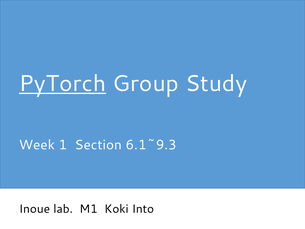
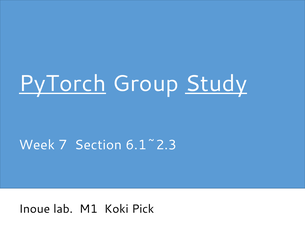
Study underline: none -> present (216, 83)
1: 1 -> 7 (63, 145)
6.1~9.3: 6.1~9.3 -> 6.1~2.3 (151, 145)
Into: Into -> Pick (143, 209)
